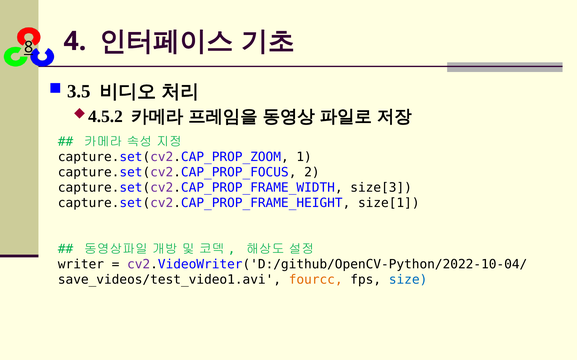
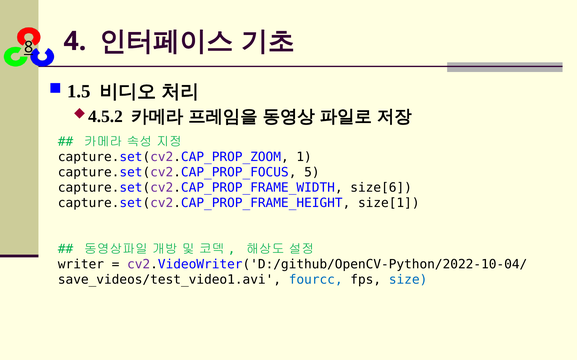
3.5: 3.5 -> 1.5 (79, 92)
2: 2 -> 5 (312, 172)
size[3: size[3 -> size[6 (381, 188)
fourcc colour: orange -> blue (316, 280)
